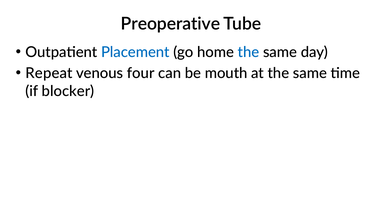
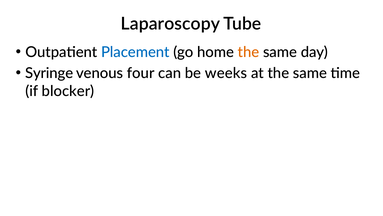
Preoperative: Preoperative -> Laparoscopy (170, 24)
the colour: blue -> orange (249, 52)
Repeat: Repeat -> Syringe (49, 73)
mouth: mouth -> weeks (226, 73)
